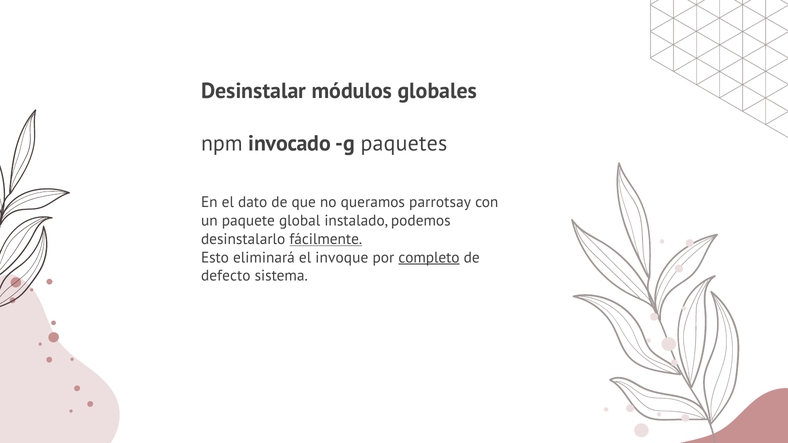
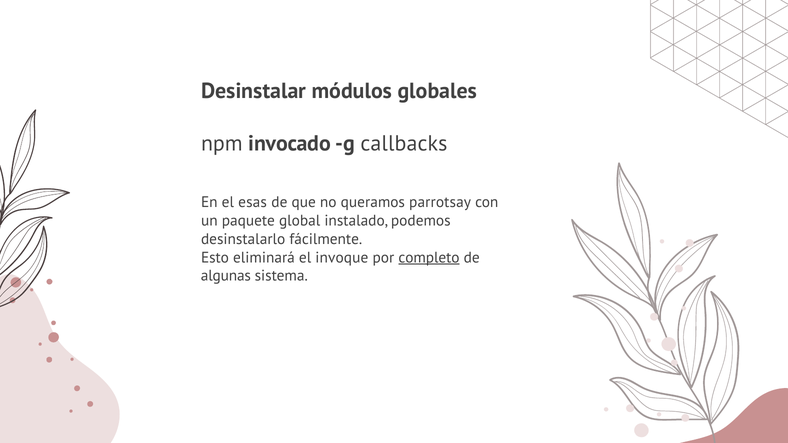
paquetes: paquetes -> callbacks (404, 144)
dato: dato -> esas (253, 203)
fácilmente underline: present -> none (326, 239)
defecto: defecto -> algunas (226, 276)
